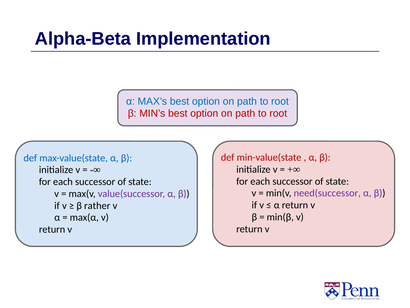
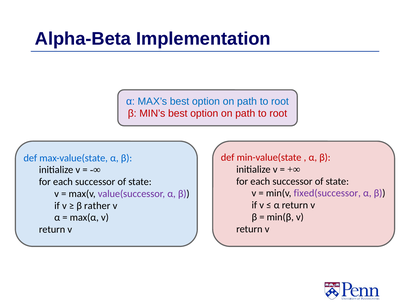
need(successor: need(successor -> fixed(successor (327, 193)
